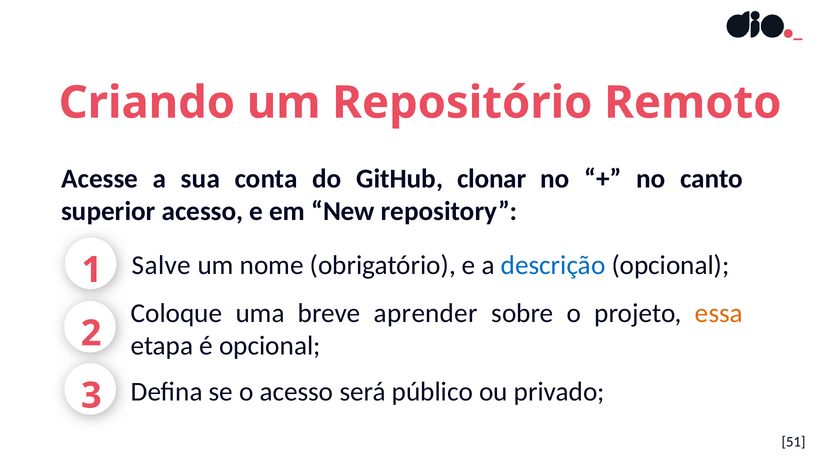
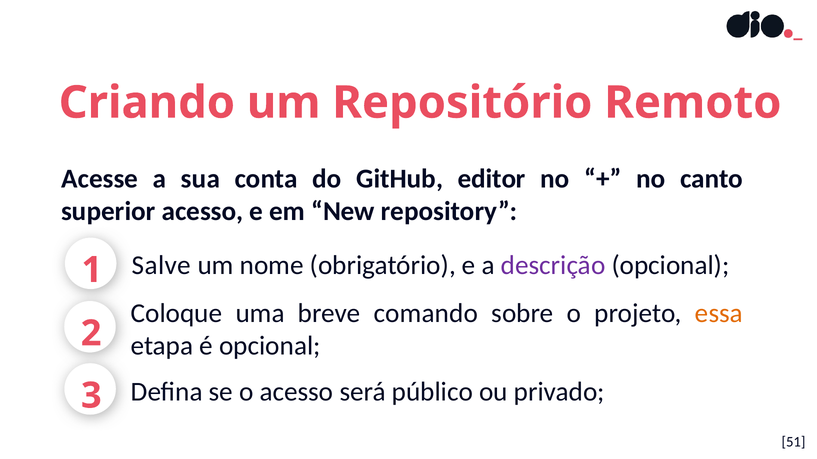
clonar: clonar -> editor (492, 179)
descrição colour: blue -> purple (553, 266)
aprender: aprender -> comando (426, 314)
